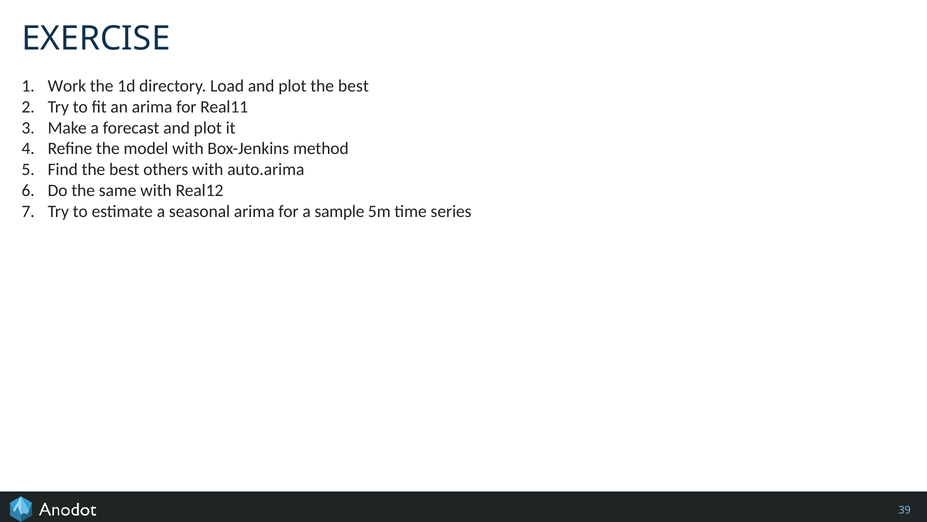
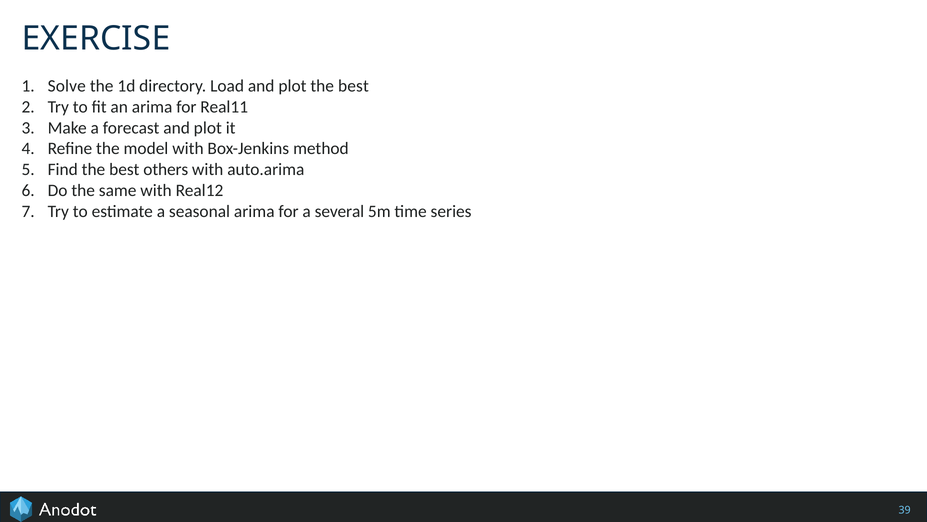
Work: Work -> Solve (67, 86)
sample: sample -> several (339, 211)
